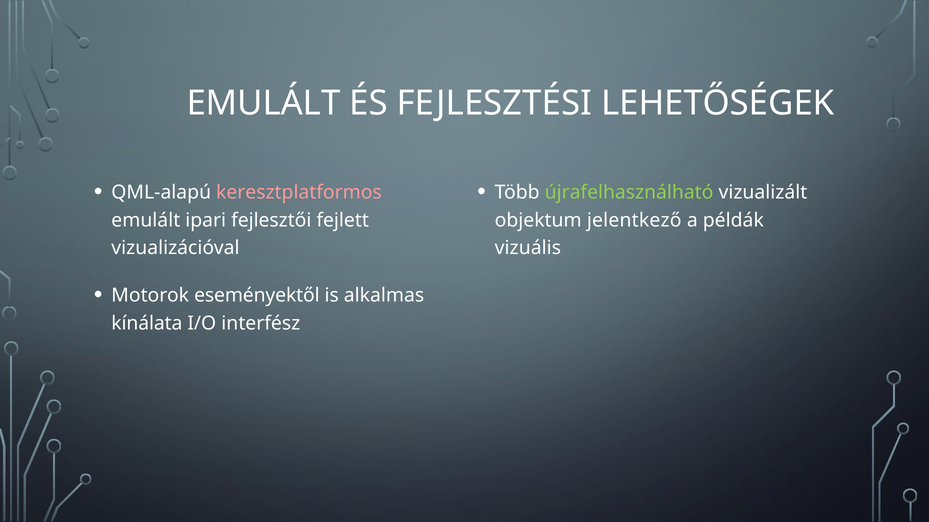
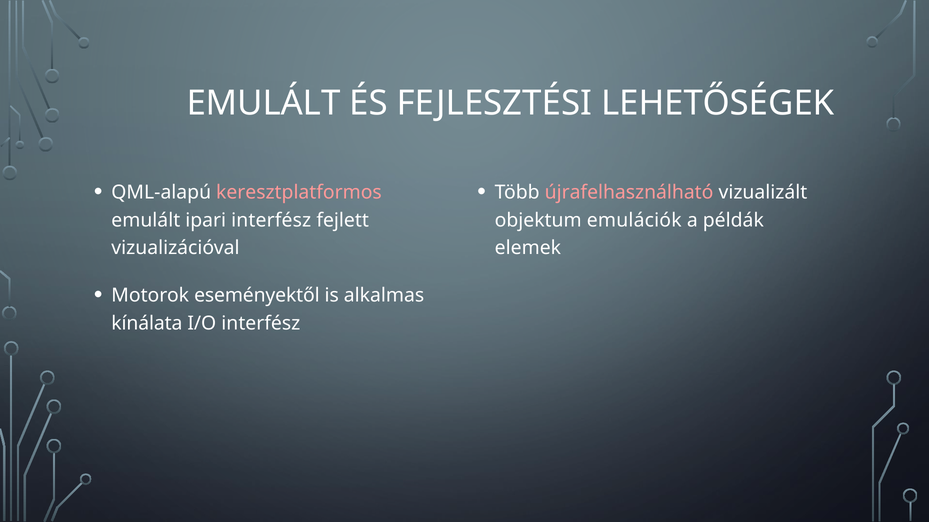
újrafelhasználható colour: light green -> pink (629, 193)
ipari fejlesztői: fejlesztői -> interfész (271, 220)
jelentkező: jelentkező -> emulációk (634, 220)
vizuális: vizuális -> elemek (528, 248)
